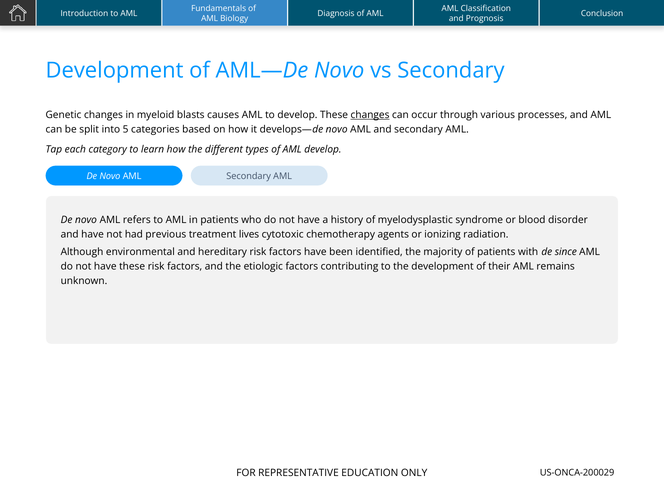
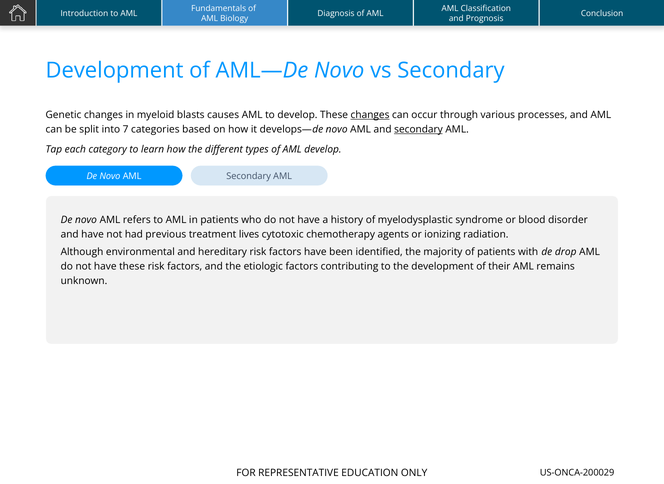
5: 5 -> 7 (126, 130)
secondary underline: none -> present (418, 130)
since: since -> drop (566, 252)
